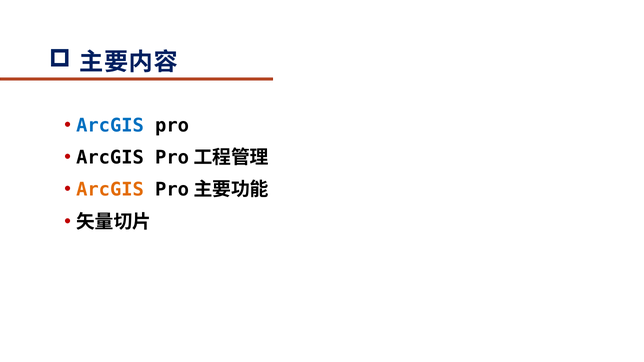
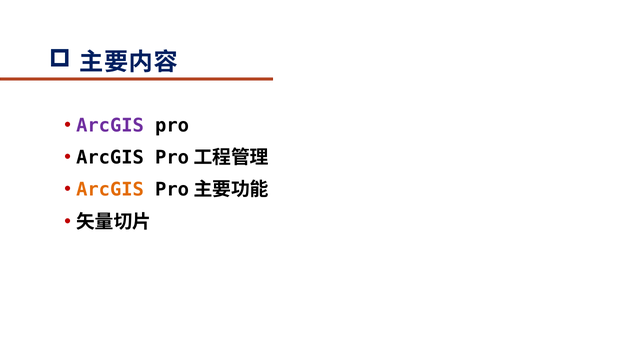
ArcGIS colour: blue -> purple (110, 126)
